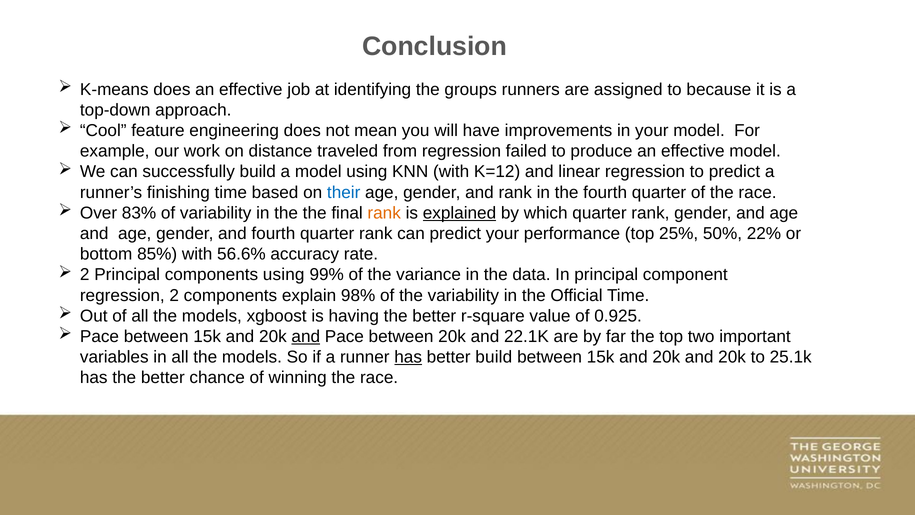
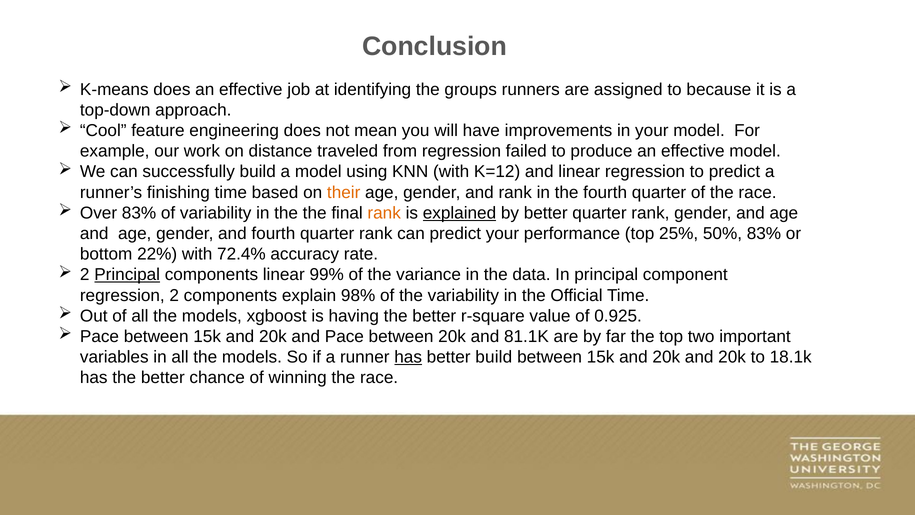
their colour: blue -> orange (344, 192)
by which: which -> better (546, 213)
50% 22%: 22% -> 83% (764, 233)
85%: 85% -> 22% (157, 254)
56.6%: 56.6% -> 72.4% (241, 254)
Principal underline: none -> present (127, 275)
components using: using -> linear (284, 275)
and underline: present -> none (306, 336)
22.1K: 22.1K -> 81.1K (526, 336)
25.1k: 25.1k -> 18.1k (791, 357)
